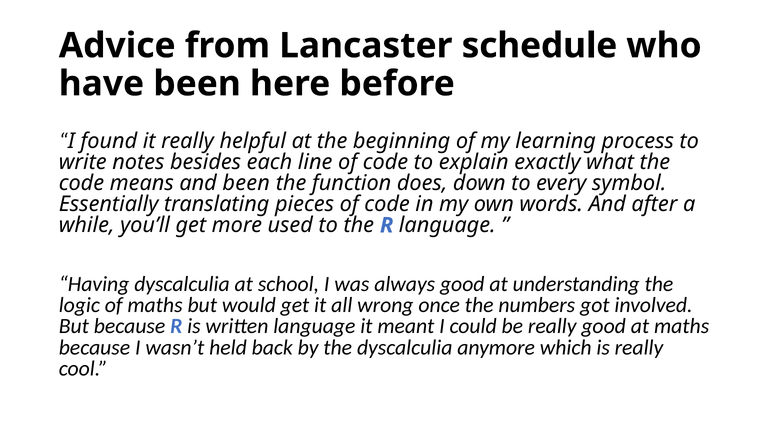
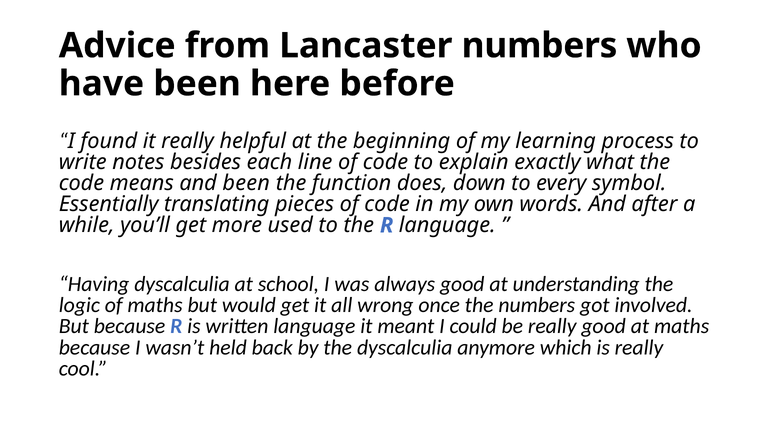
Lancaster schedule: schedule -> numbers (540, 46)
